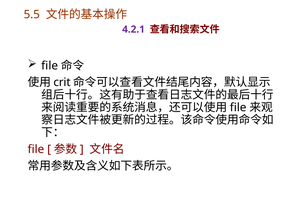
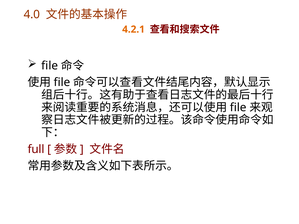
5.5: 5.5 -> 4.0 (32, 14)
4.2.1 colour: purple -> orange (134, 29)
crit: crit -> file (62, 82)
file: file -> full (36, 149)
